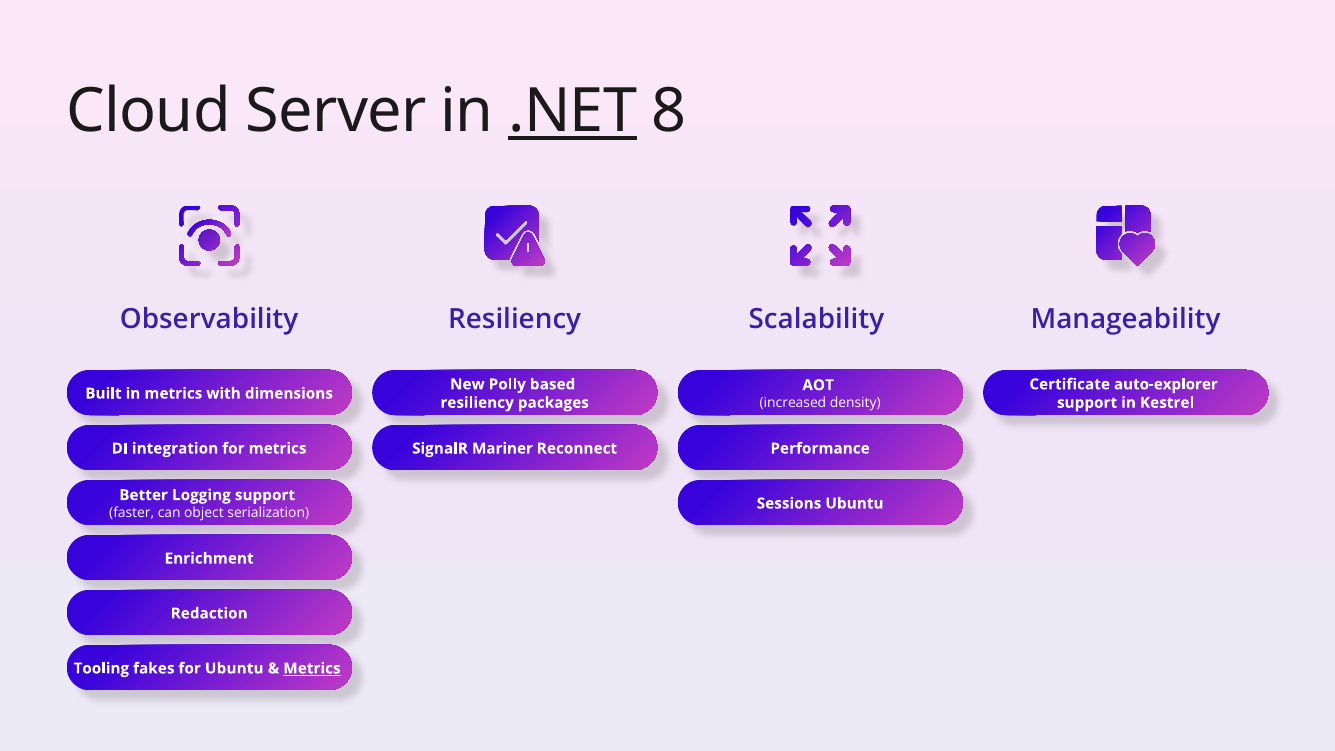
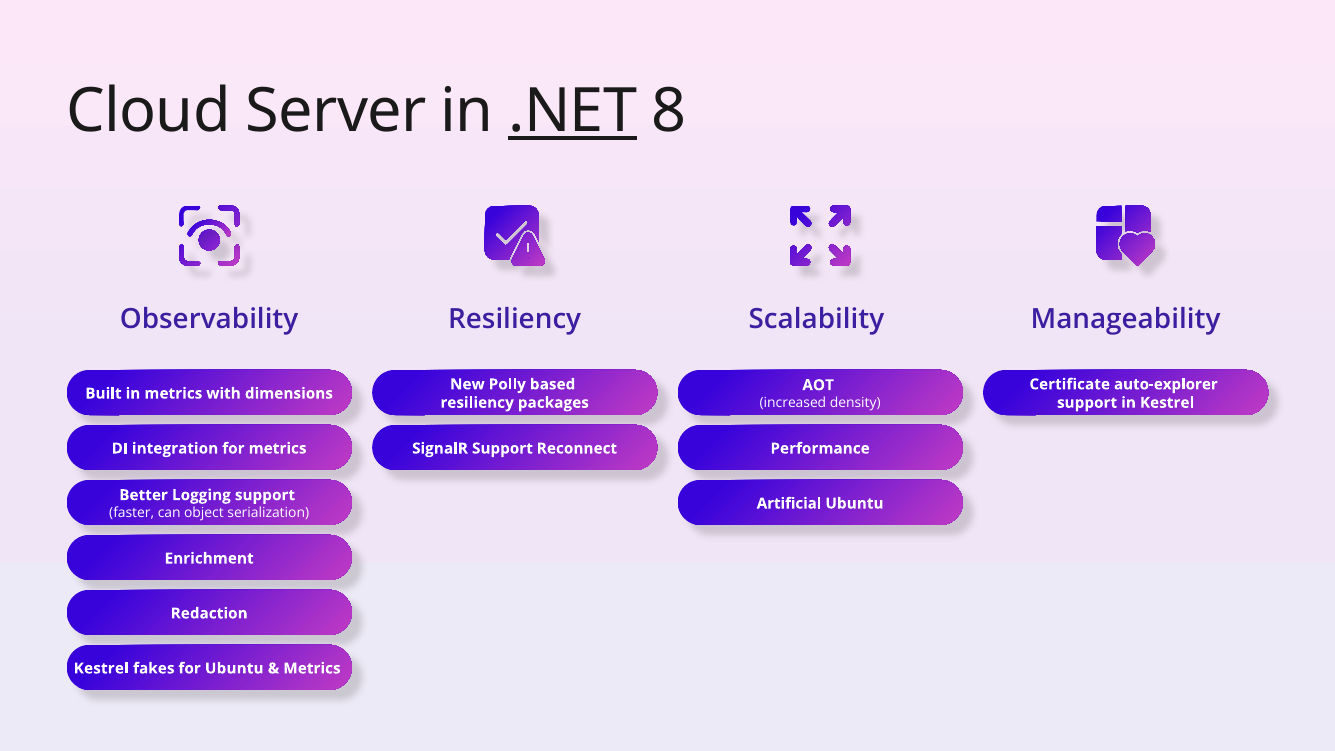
SignalR Mariner: Mariner -> Support (502, 448)
Sessions: Sessions -> Artificial (789, 503)
Tooling: Tooling -> Kestrel (101, 668)
Metrics underline: present -> none (312, 668)
